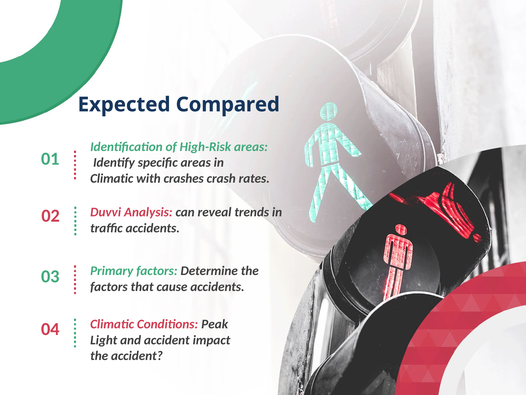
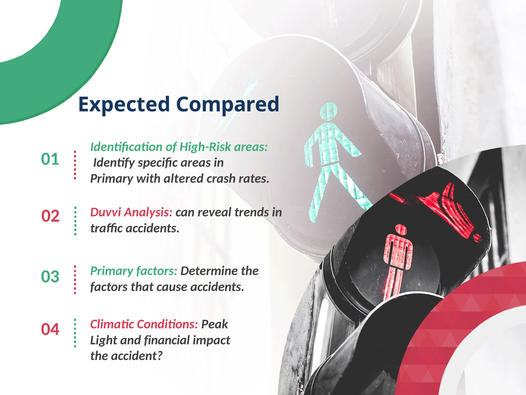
Climatic: Climatic -> Primary (112, 178)
crashes: crashes -> altered (184, 178)
and accident: accident -> financial (167, 340)
